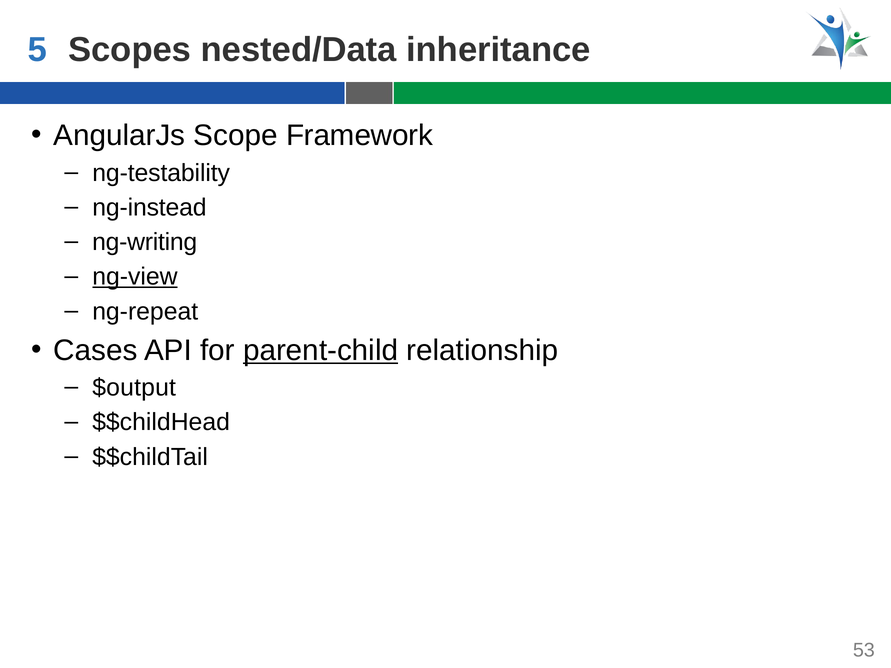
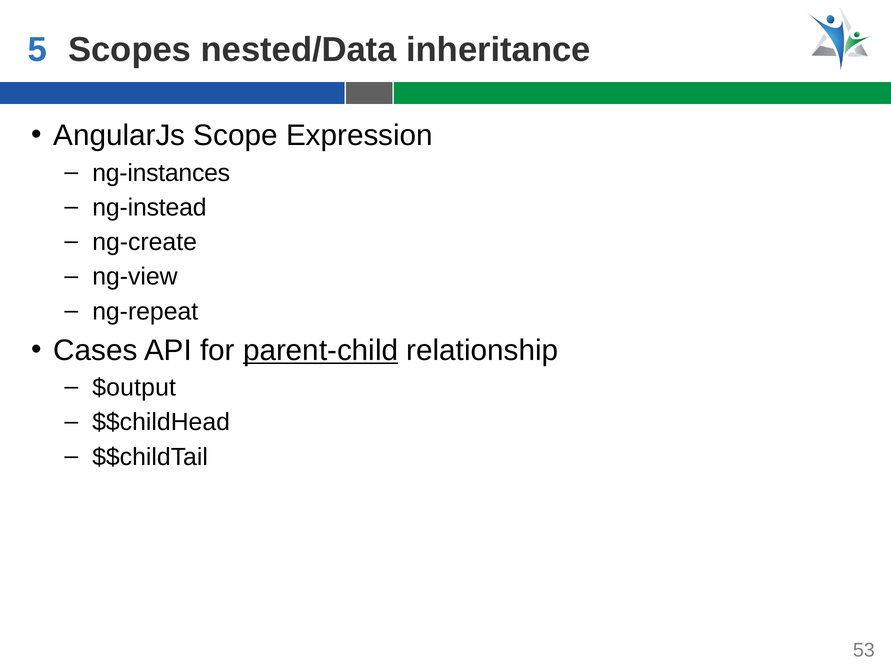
Framework: Framework -> Expression (359, 136)
ng-testability: ng-testability -> ng-instances (161, 173)
ng-writing: ng-writing -> ng-create (145, 242)
ng-view underline: present -> none (135, 277)
